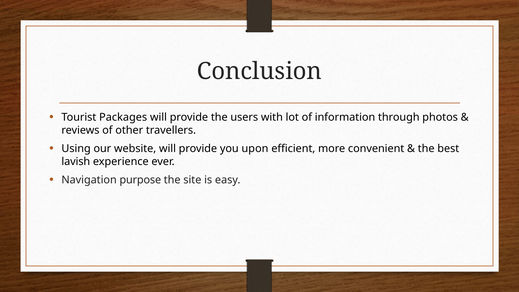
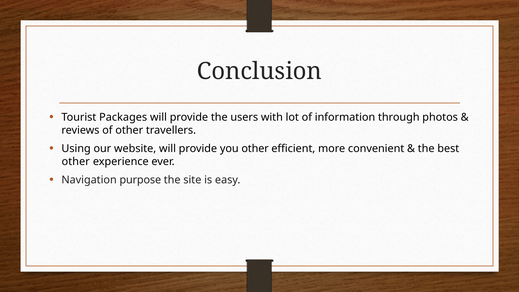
you upon: upon -> other (255, 149)
lavish: lavish -> other (76, 162)
